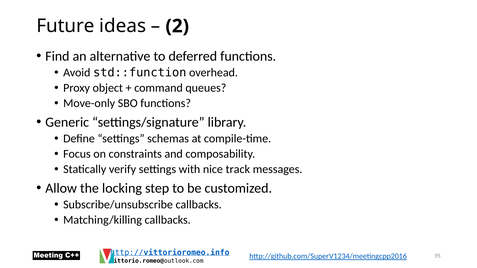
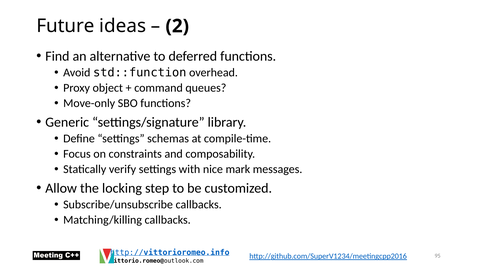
track: track -> mark (238, 169)
